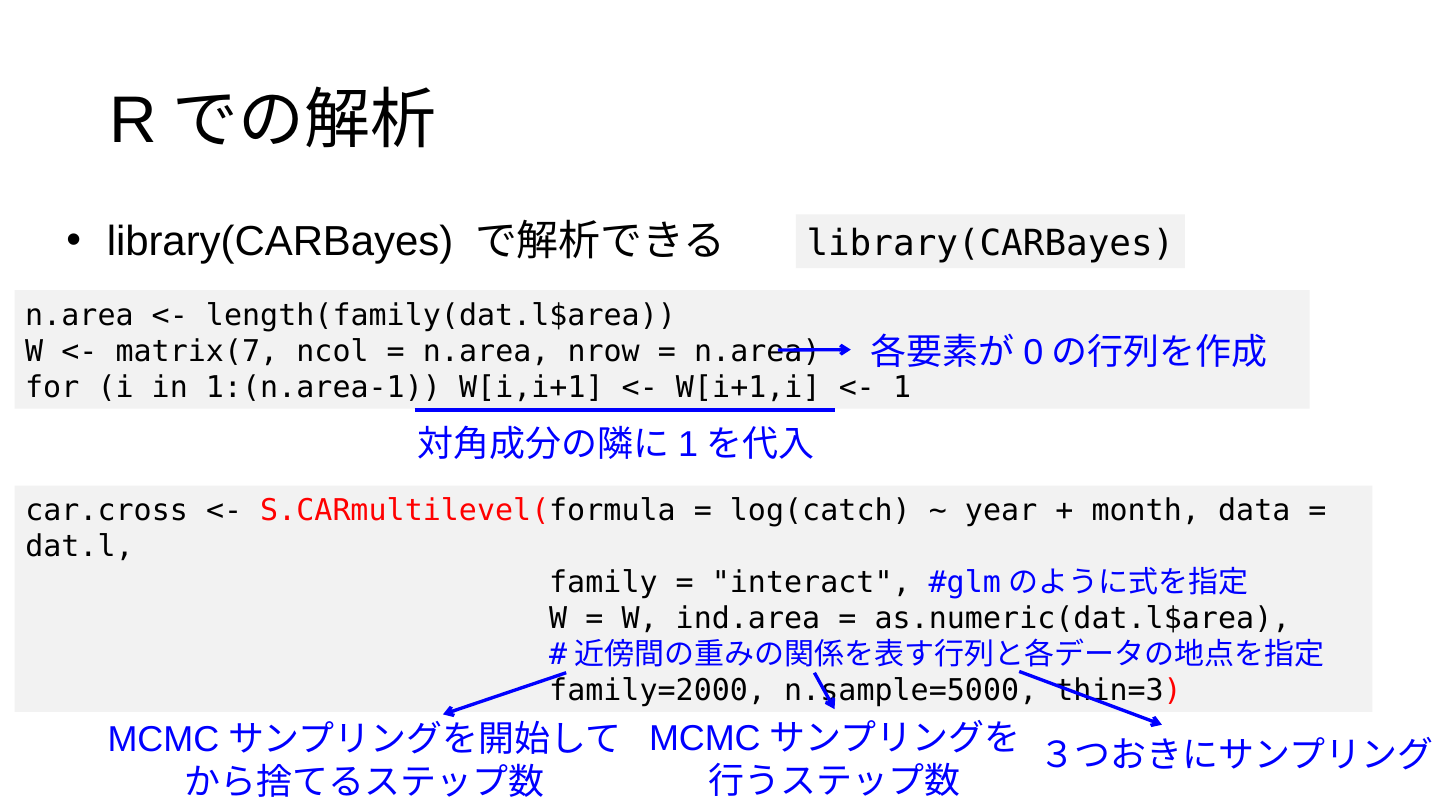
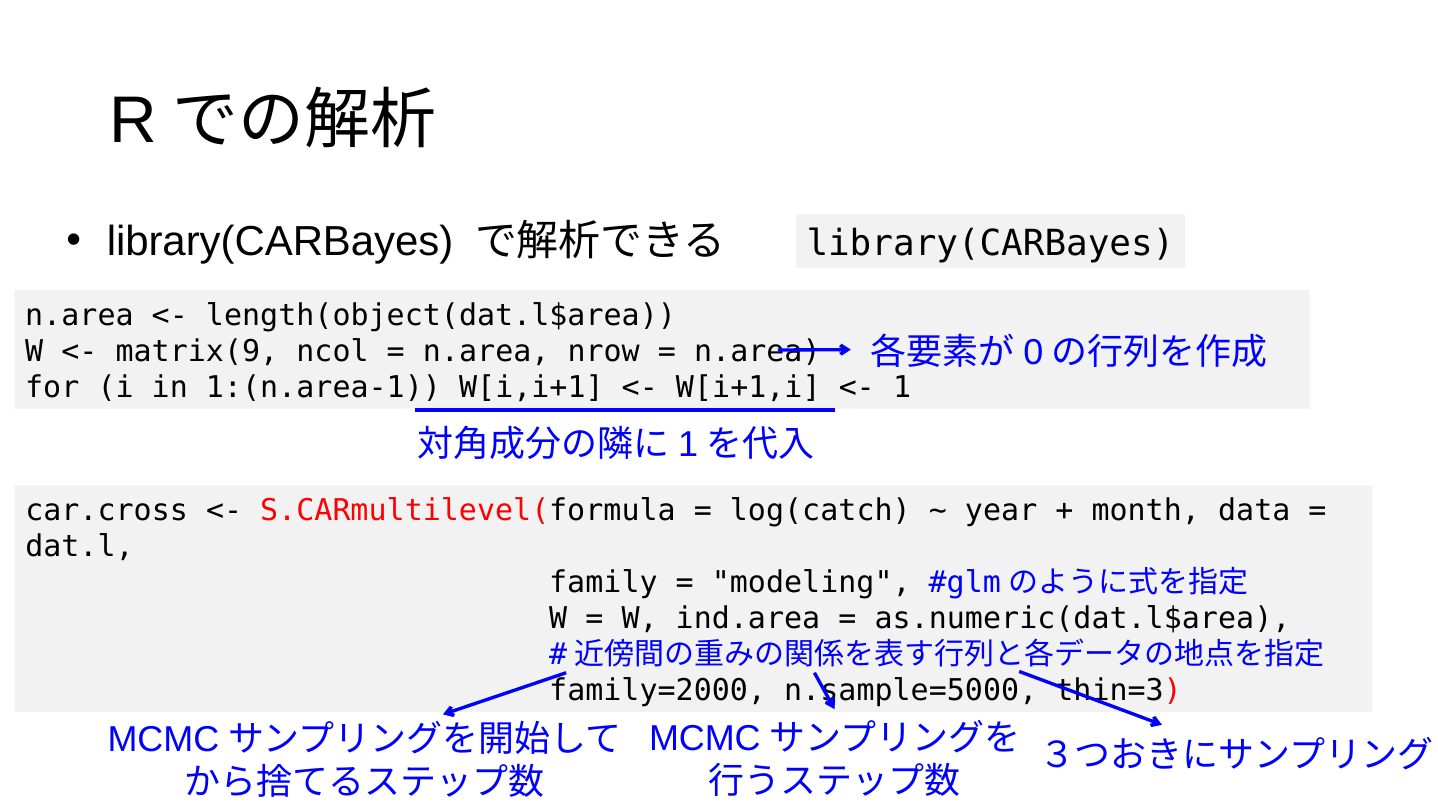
length(family(dat.l$area: length(family(dat.l$area -> length(object(dat.l$area (441, 315)
matrix(7: matrix(7 -> matrix(9 (197, 351)
interact: interact -> modeling (811, 583)
